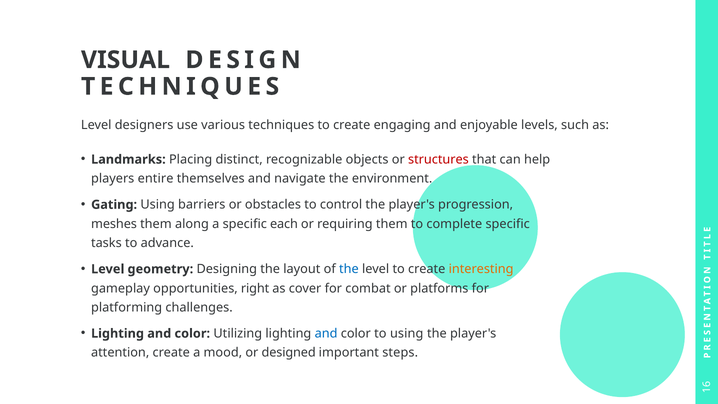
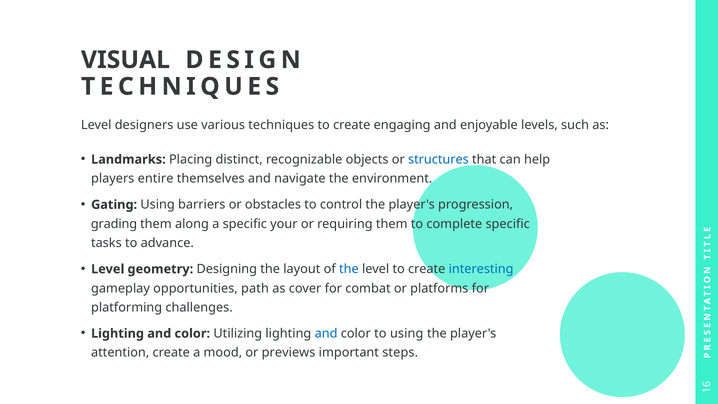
structures colour: red -> blue (438, 159)
meshes: meshes -> grading (114, 224)
each: each -> your (284, 224)
interesting colour: orange -> blue (481, 269)
right: right -> path (255, 288)
designed: designed -> previews (289, 353)
